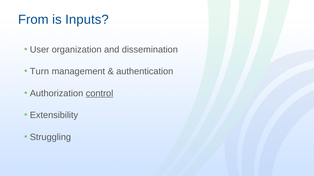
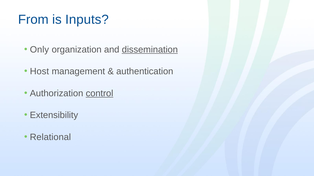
User: User -> Only (39, 50)
dissemination underline: none -> present (150, 50)
Turn: Turn -> Host (39, 72)
Struggling: Struggling -> Relational (50, 138)
